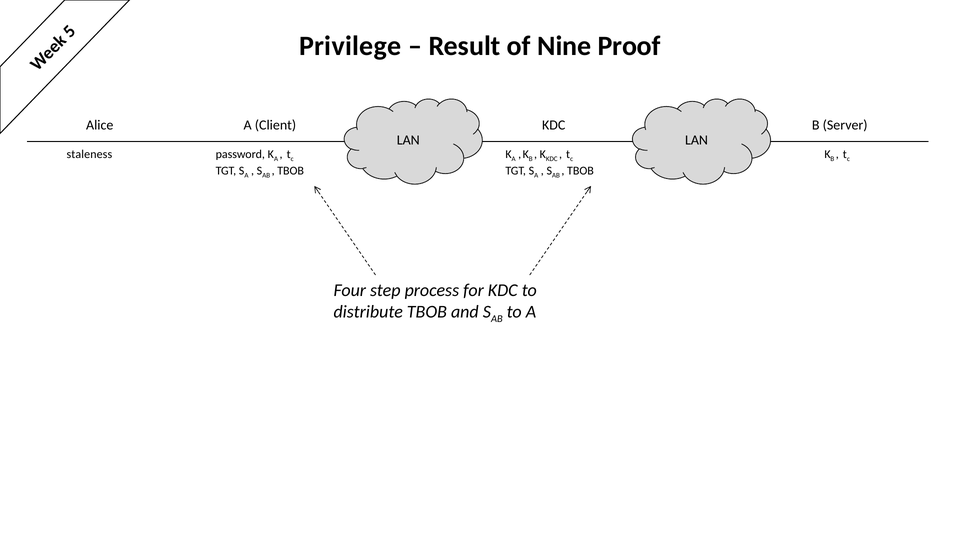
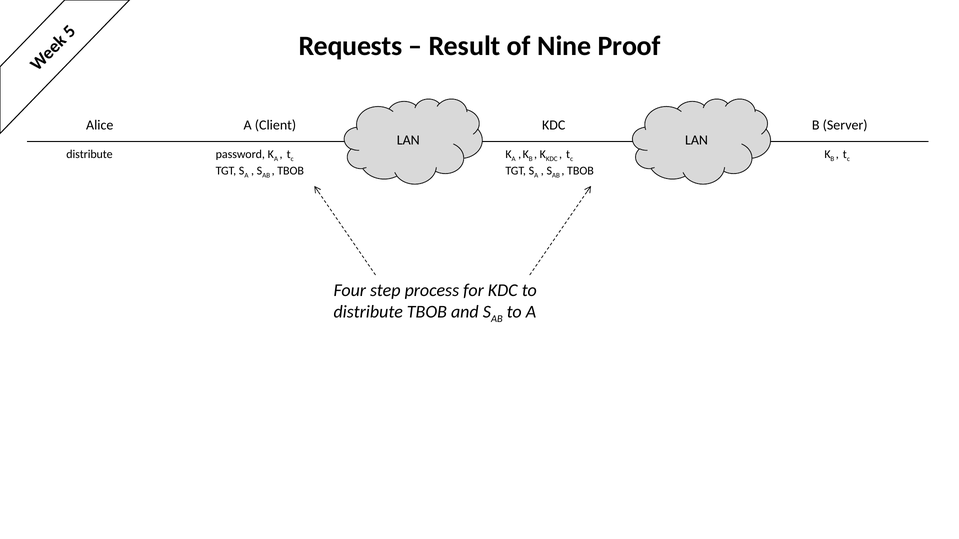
Privilege: Privilege -> Requests (350, 46)
staleness: staleness -> distribute (89, 155)
